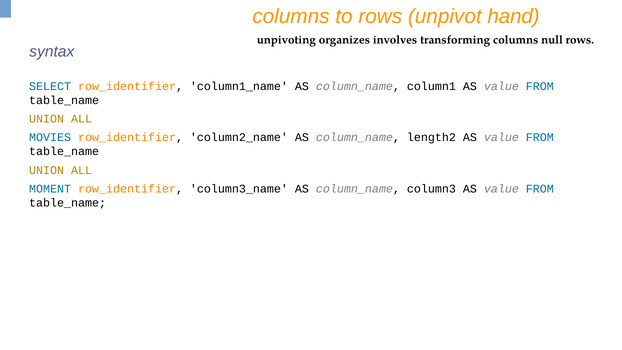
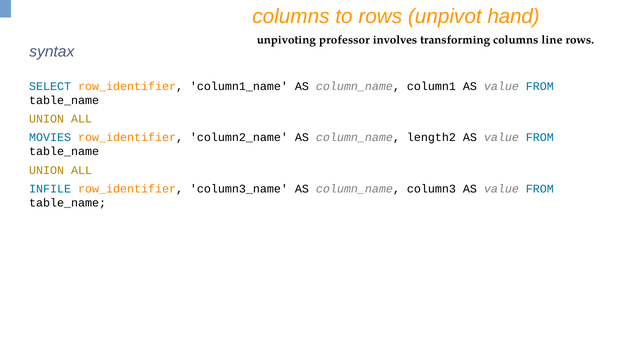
organizes: organizes -> professor (344, 40)
null: null -> line (552, 40)
MOMENT: MOMENT -> INFILE (50, 189)
